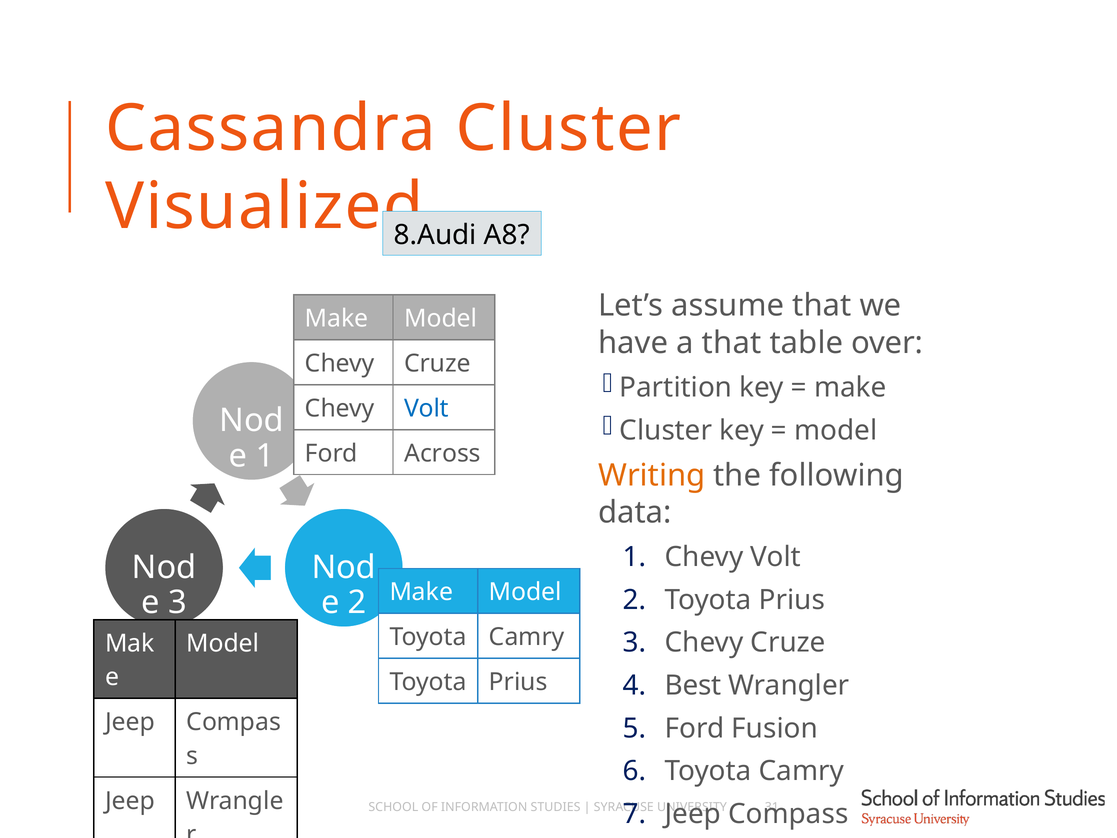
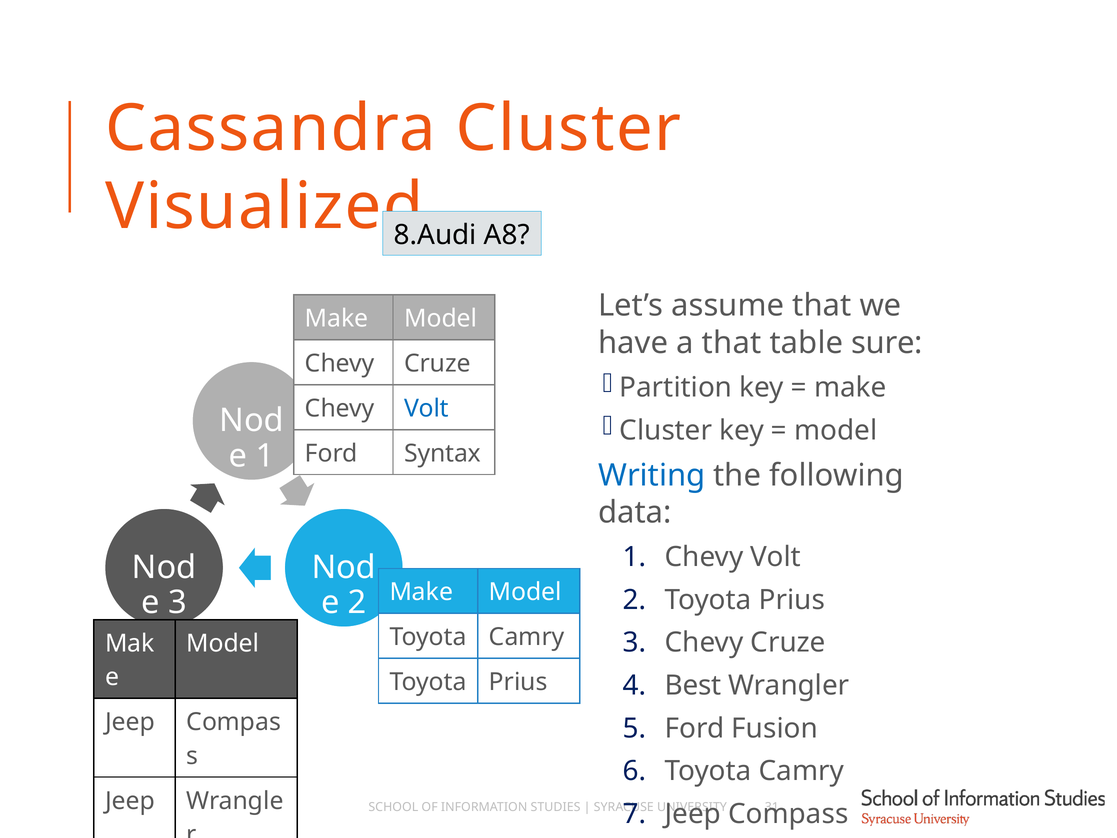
over: over -> sure (887, 343)
Across: Across -> Syntax (443, 453)
Writing colour: orange -> blue (652, 475)
